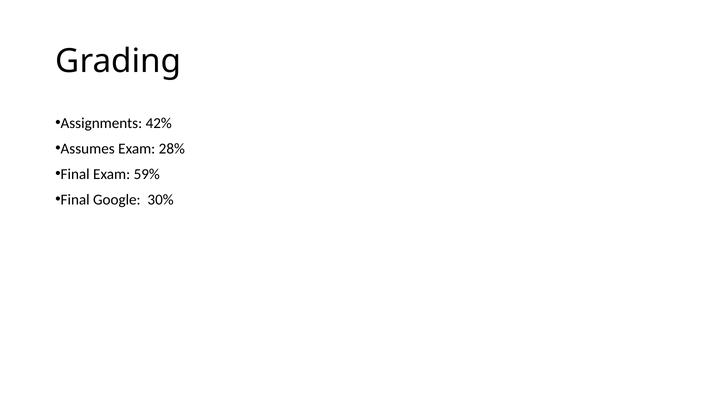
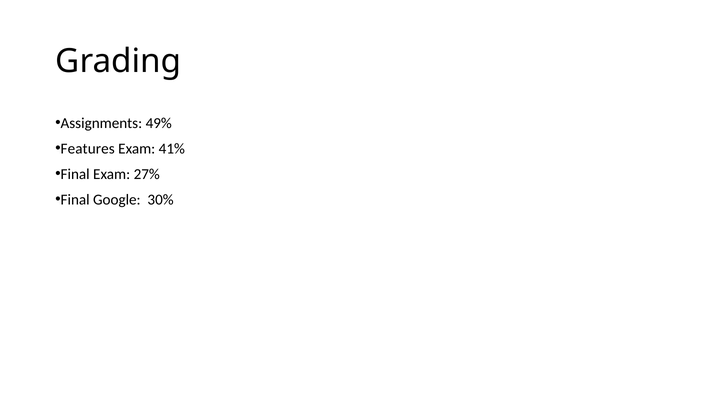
42%: 42% -> 49% (159, 123)
Assumes: Assumes -> Features (88, 148)
28%: 28% -> 41% (172, 148)
59%: 59% -> 27% (147, 174)
